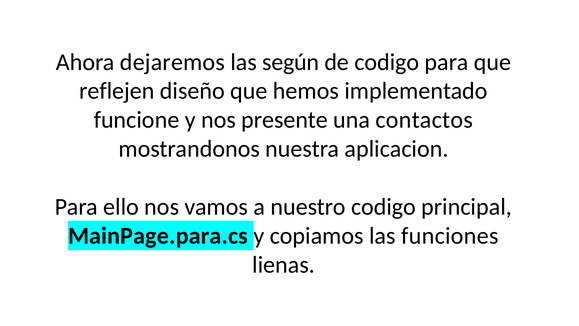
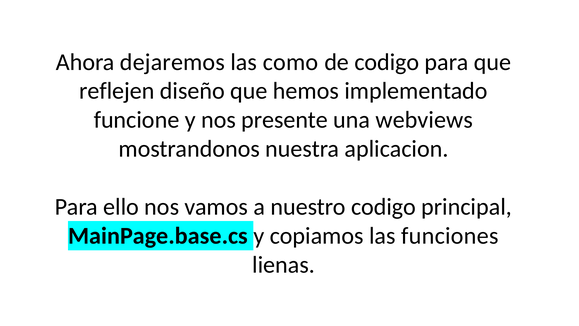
según: según -> como (290, 62)
contactos: contactos -> webviews (424, 120)
MainPage.para.cs: MainPage.para.cs -> MainPage.base.cs (158, 236)
